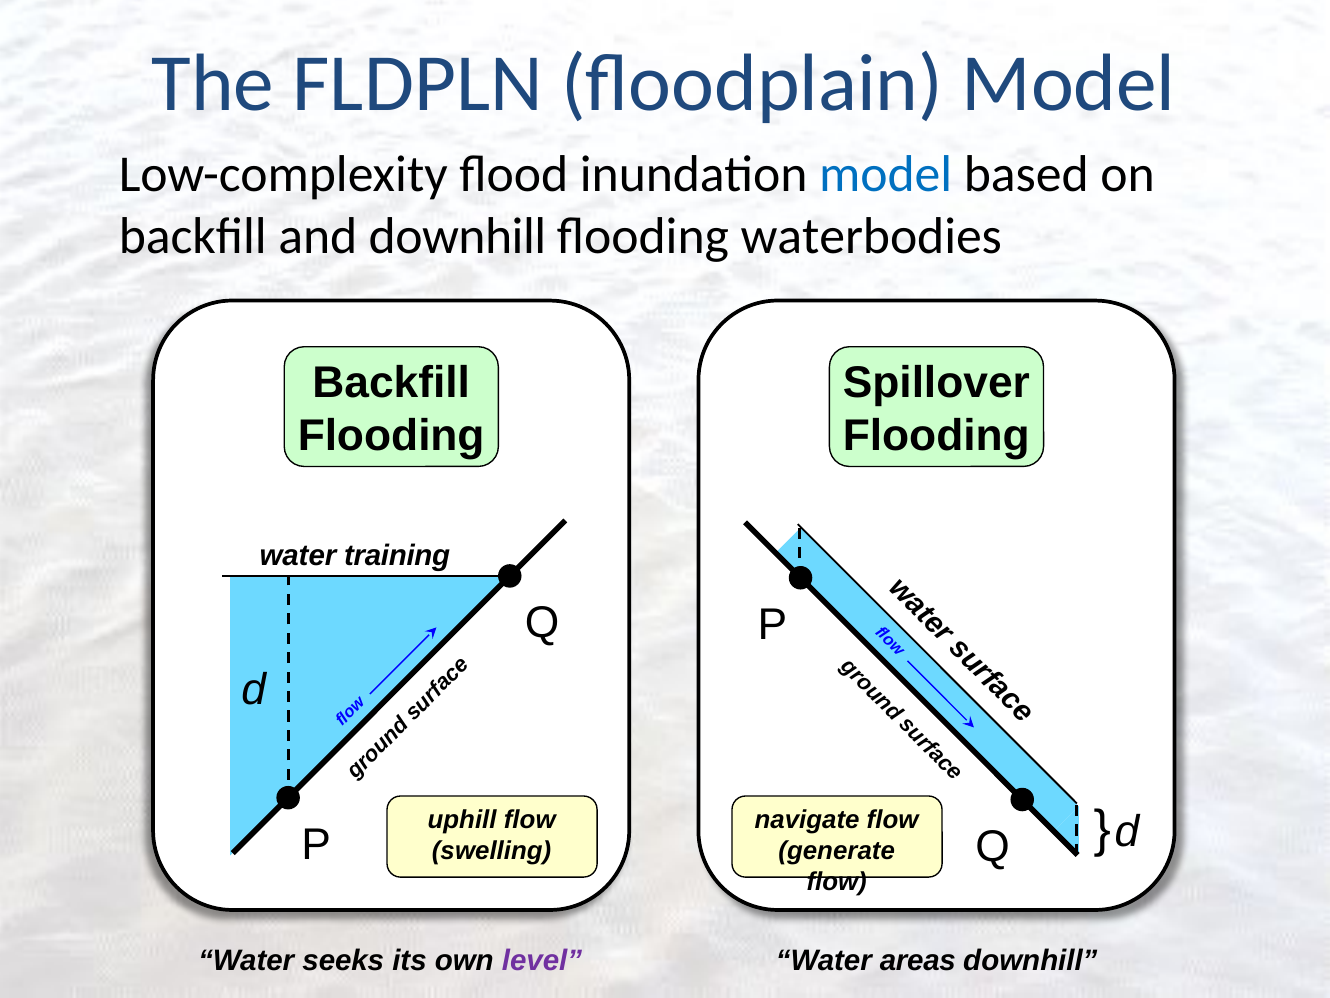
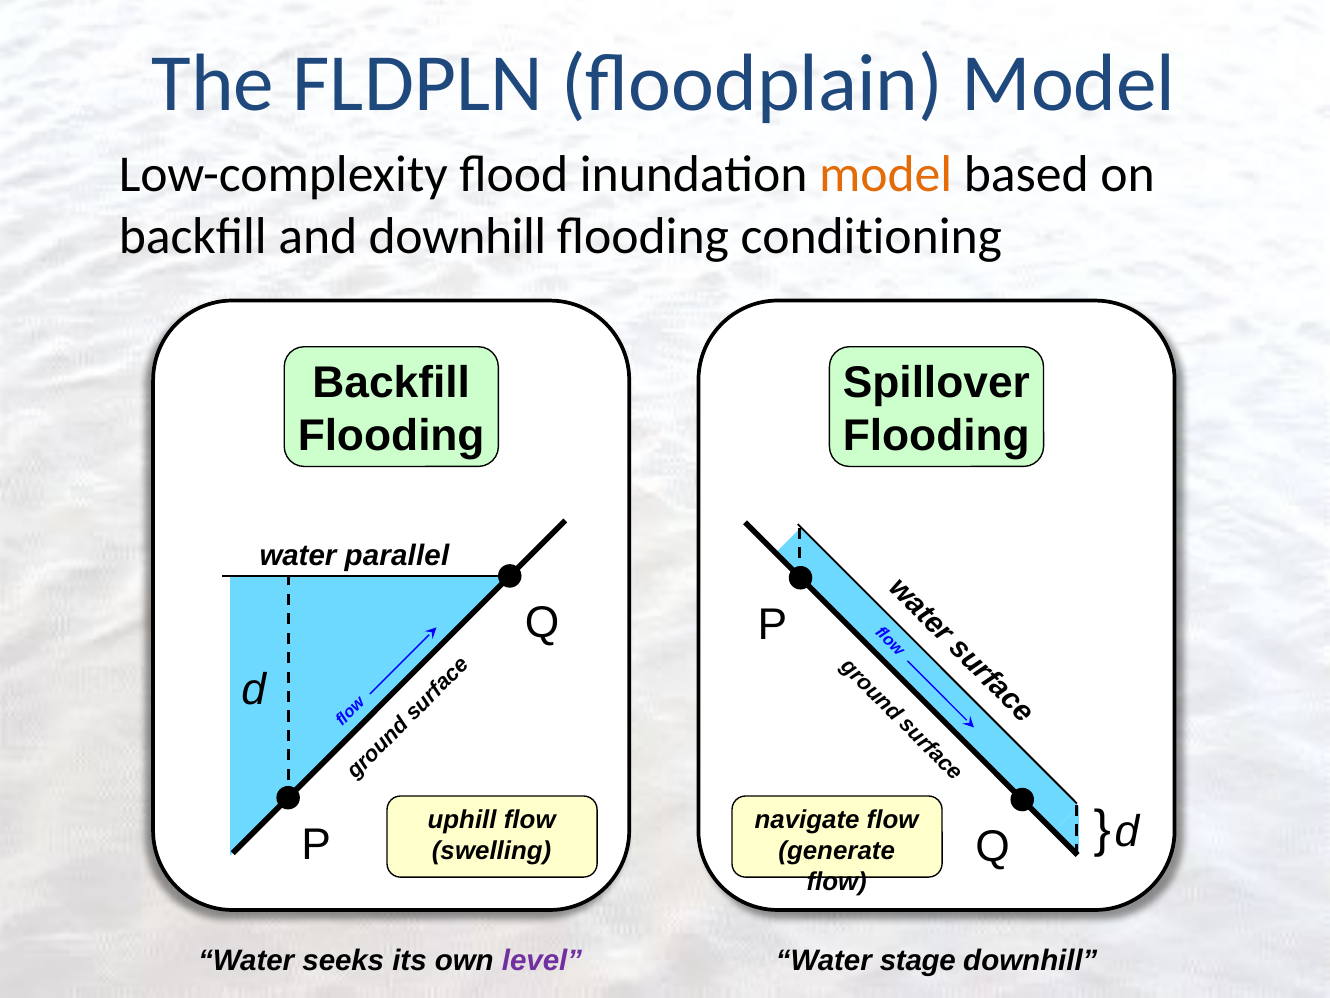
model colour: blue -> orange (886, 174)
waterbodies: waterbodies -> conditioning (871, 236)
training: training -> parallel (397, 555)
areas: areas -> stage (918, 960)
